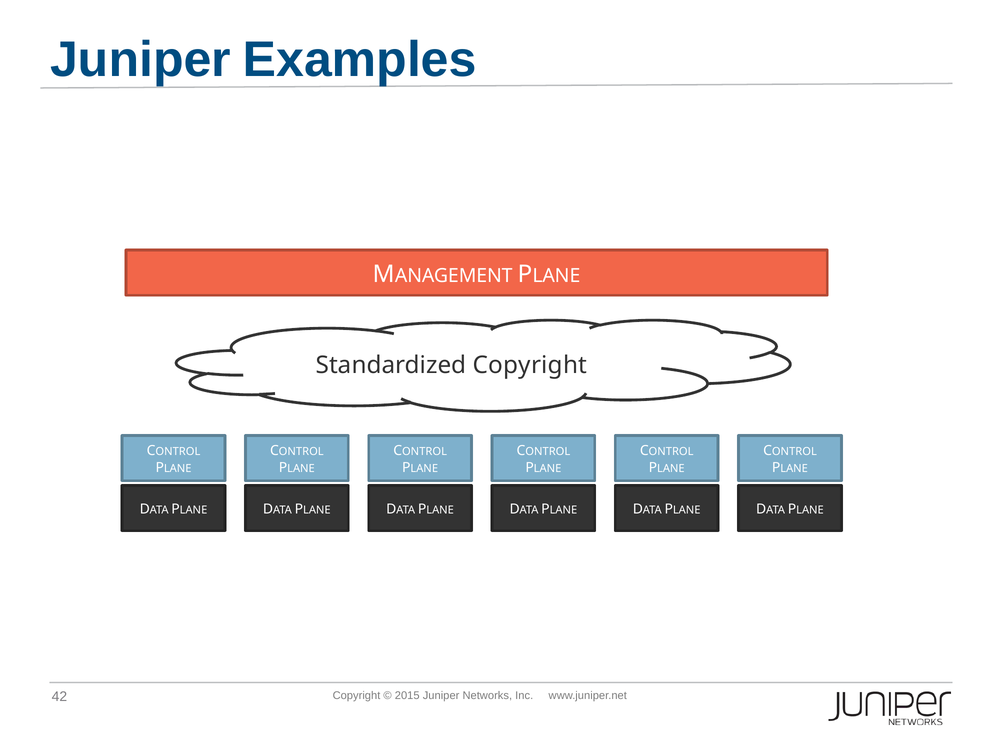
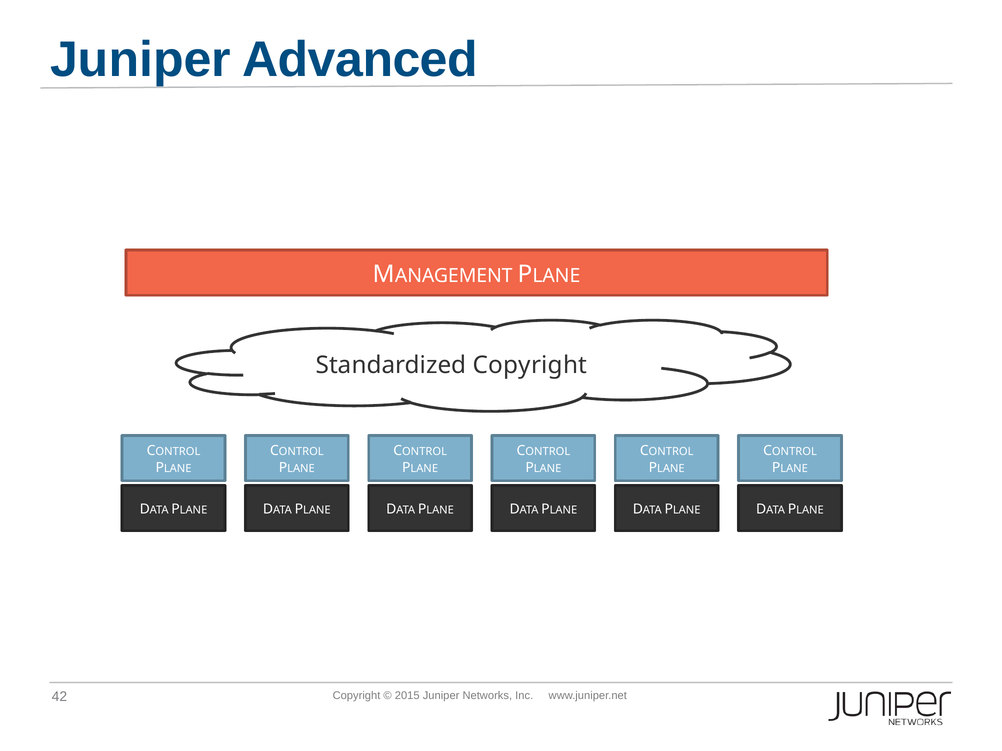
Examples: Examples -> Advanced (360, 60)
